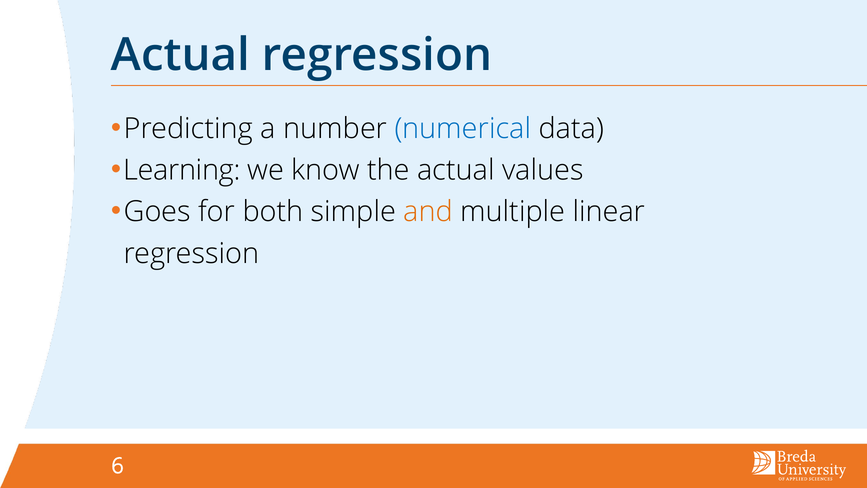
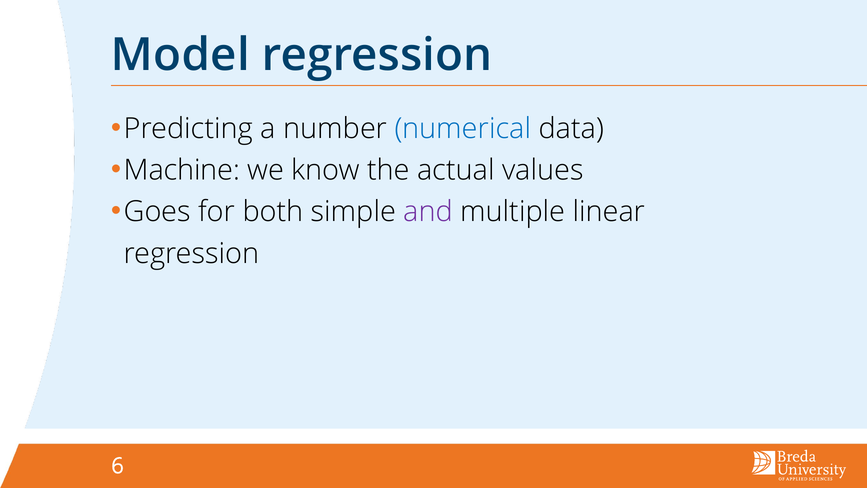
Actual: Actual -> Model (180, 55)
Learning: Learning -> Machine (182, 170)
and colour: orange -> purple (428, 212)
